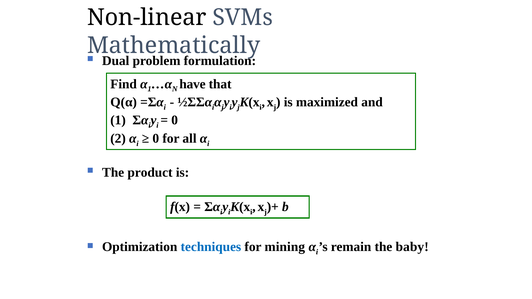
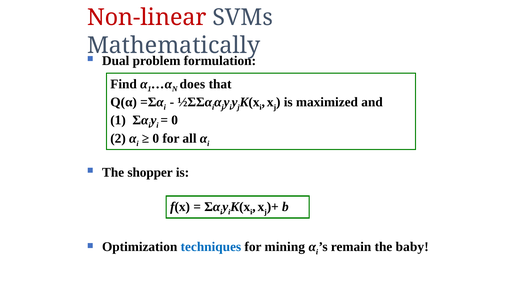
Non-linear colour: black -> red (147, 18)
have: have -> does (192, 84)
product: product -> shopper (150, 172)
